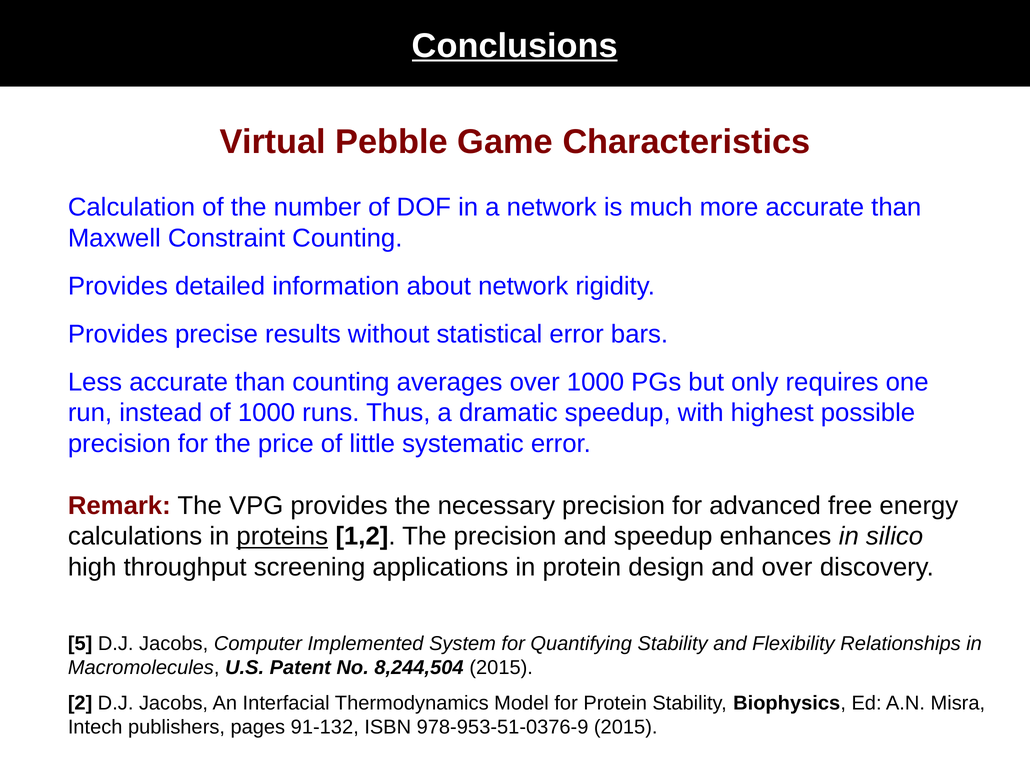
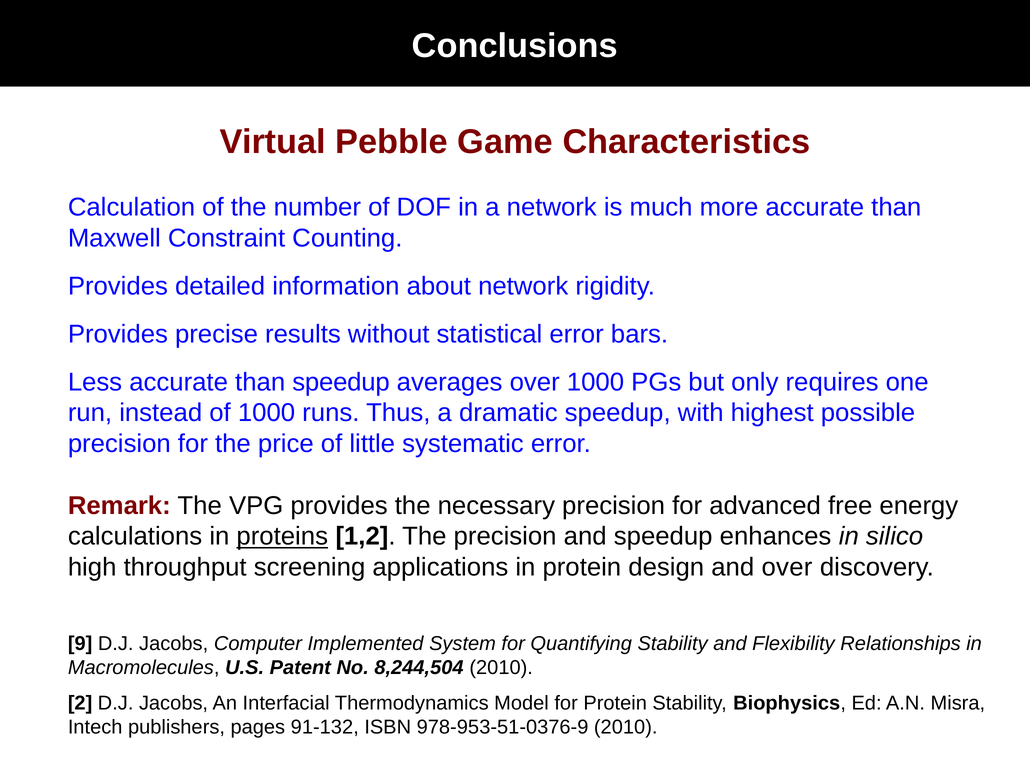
Conclusions underline: present -> none (515, 46)
than counting: counting -> speedup (341, 382)
5: 5 -> 9 (80, 644)
8,244,504 2015: 2015 -> 2010 (501, 668)
978-953-51-0376-9 2015: 2015 -> 2010 (626, 728)
